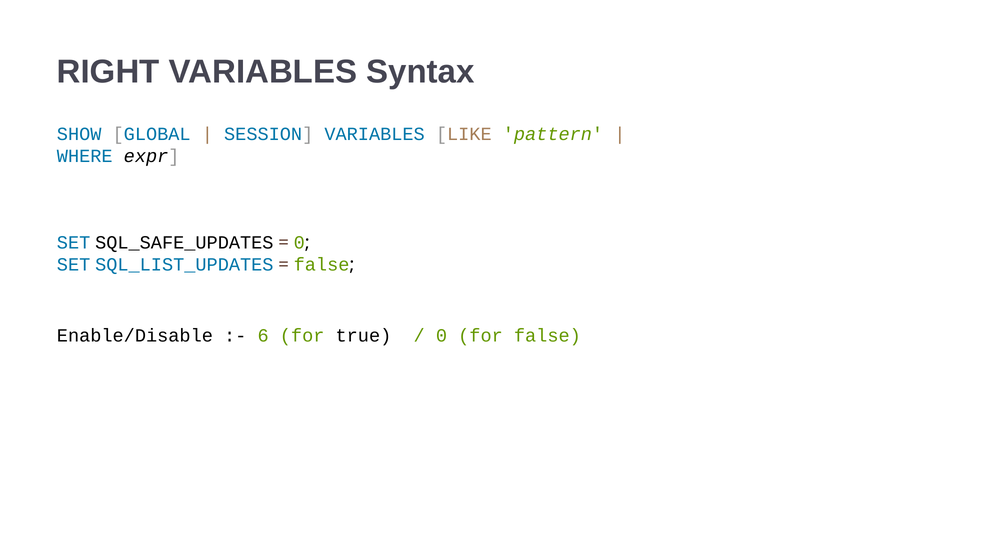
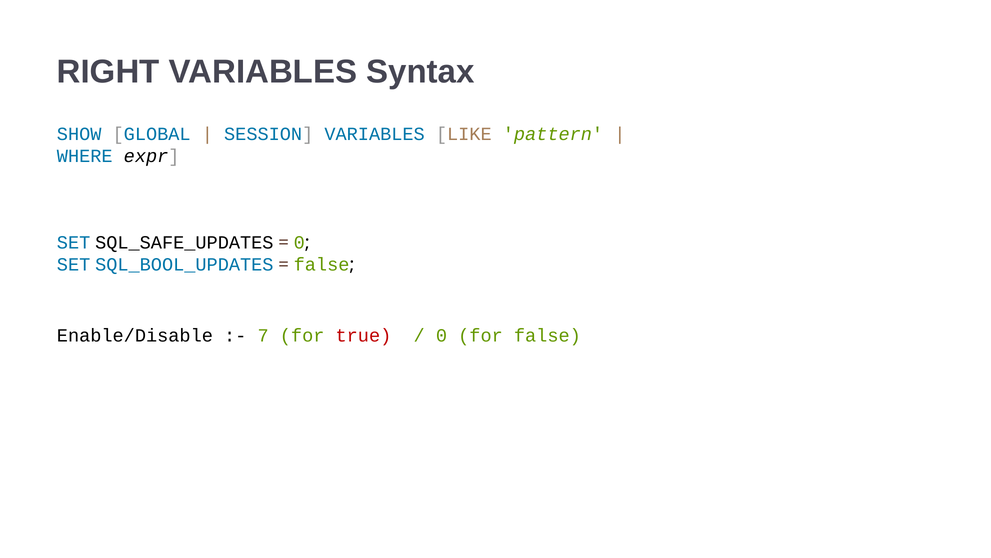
SQL_LIST_UPDATES: SQL_LIST_UPDATES -> SQL_BOOL_UPDATES (184, 264)
6: 6 -> 7 (263, 335)
true colour: black -> red (363, 335)
